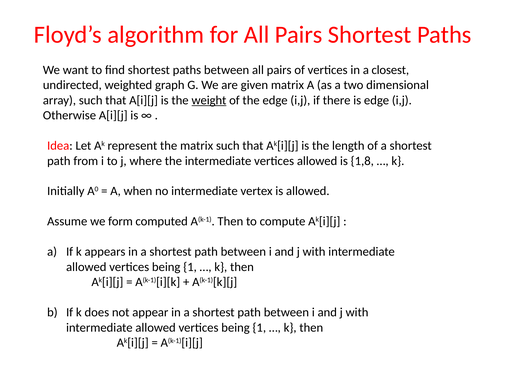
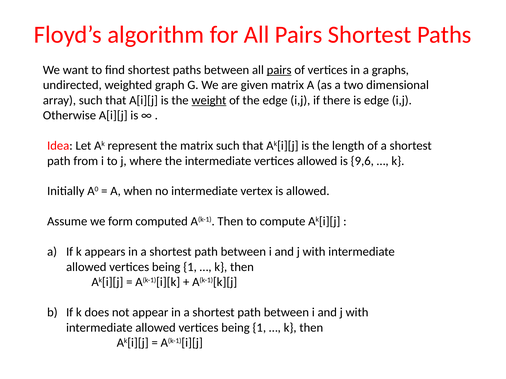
pairs underline: none -> present (279, 70)
closest: closest -> graphs (390, 70)
1,8: 1,8 -> 9,6 (362, 161)
